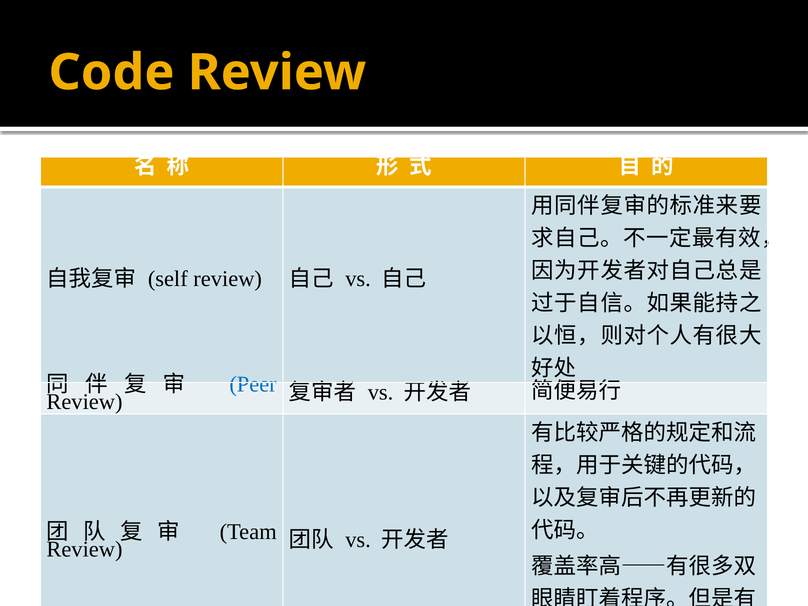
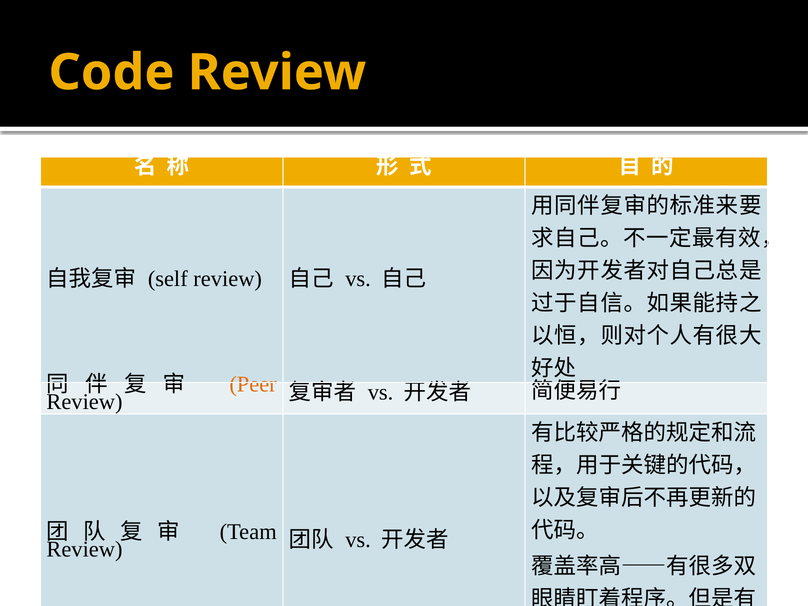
Peer colour: blue -> orange (253, 384)
